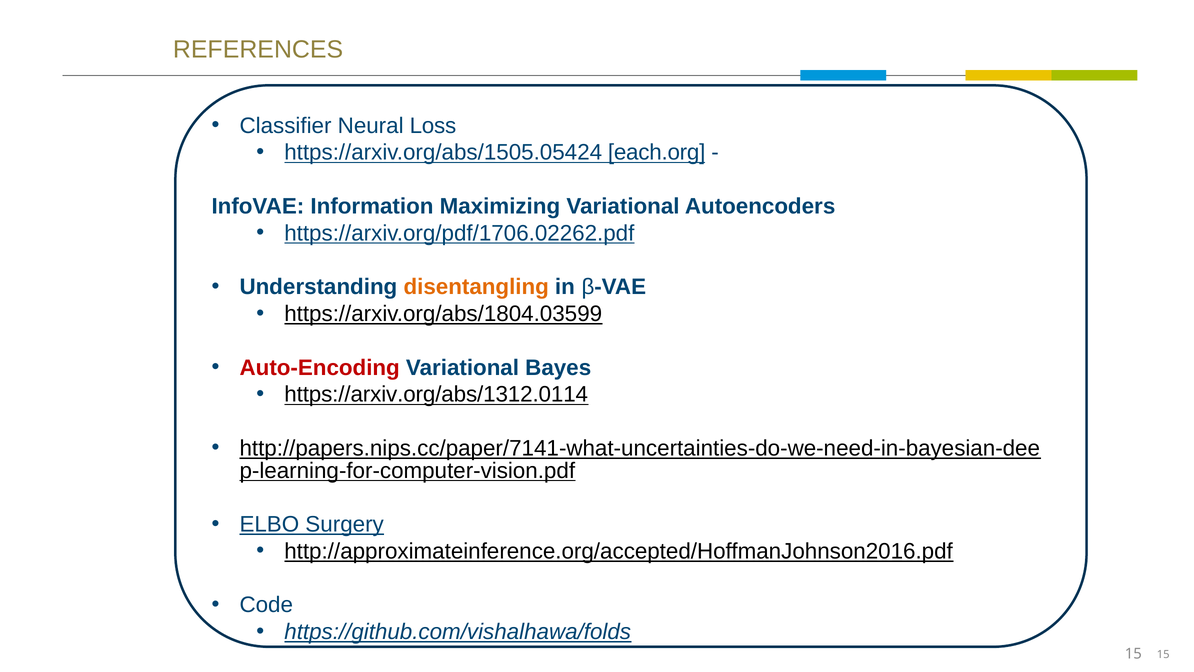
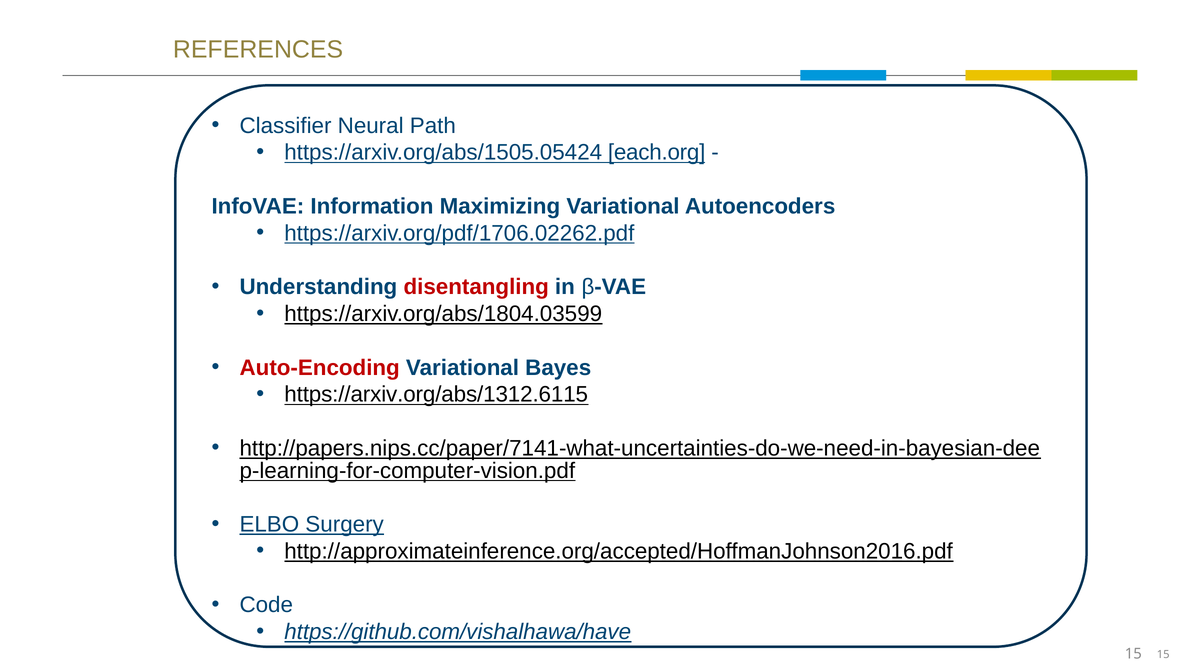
Loss: Loss -> Path (433, 126)
disentangling colour: orange -> red (476, 287)
https://arxiv.org/abs/1312.0114: https://arxiv.org/abs/1312.0114 -> https://arxiv.org/abs/1312.6115 (436, 394)
https://github.com/vishalhawa/folds: https://github.com/vishalhawa/folds -> https://github.com/vishalhawa/have (458, 632)
